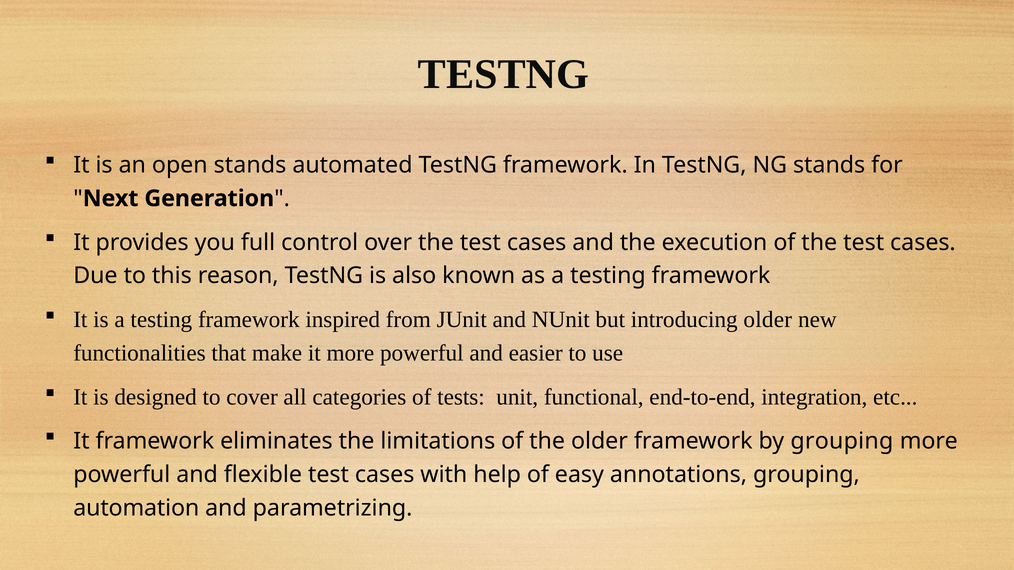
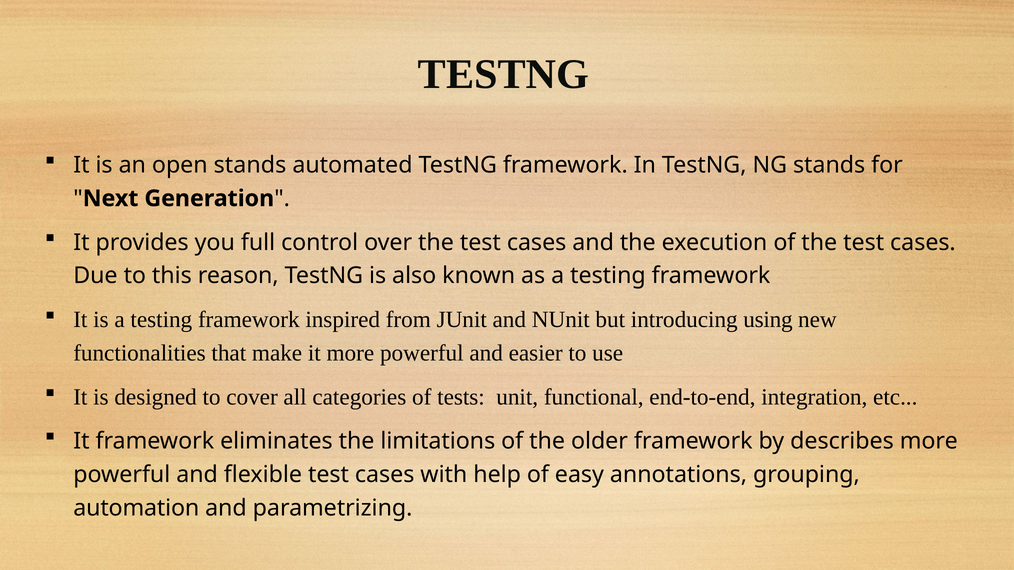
introducing older: older -> using (768, 320)
by grouping: grouping -> describes (842, 441)
